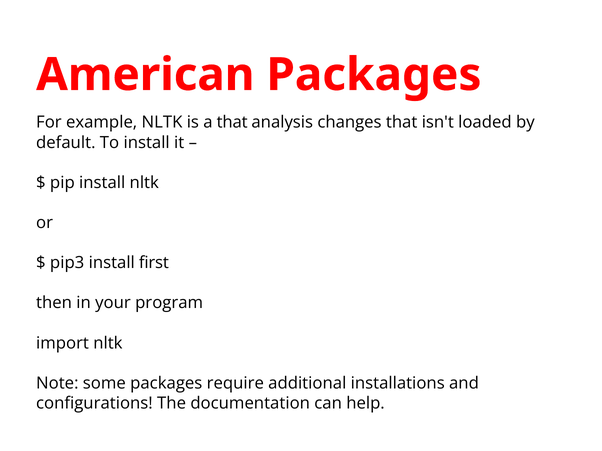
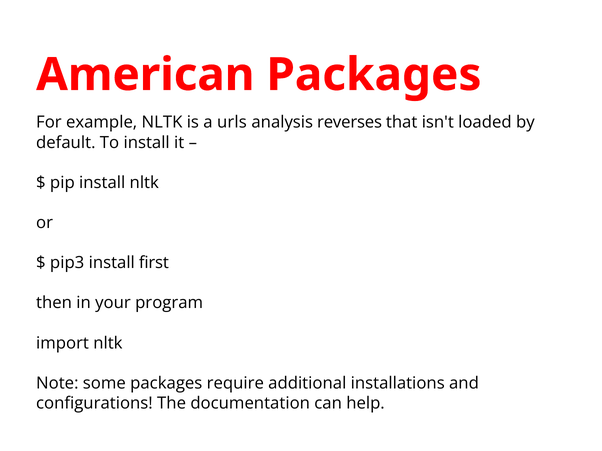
a that: that -> urls (232, 123)
changes: changes -> reverses (350, 123)
